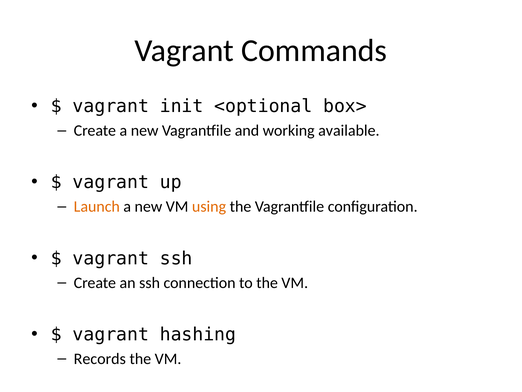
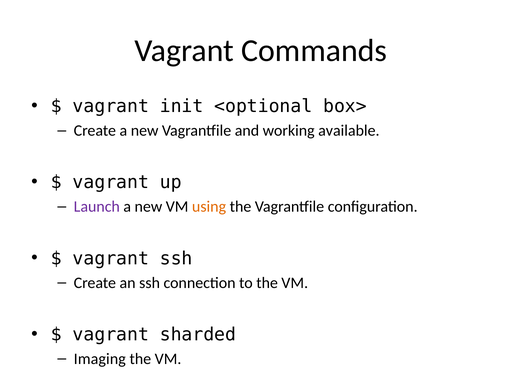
Launch colour: orange -> purple (97, 206)
hashing: hashing -> sharded (198, 334)
Records: Records -> Imaging (100, 358)
